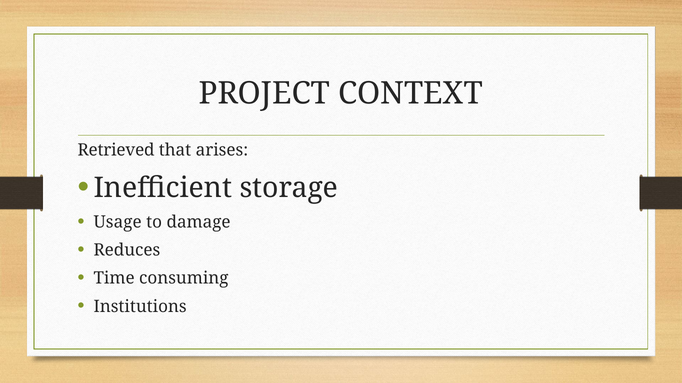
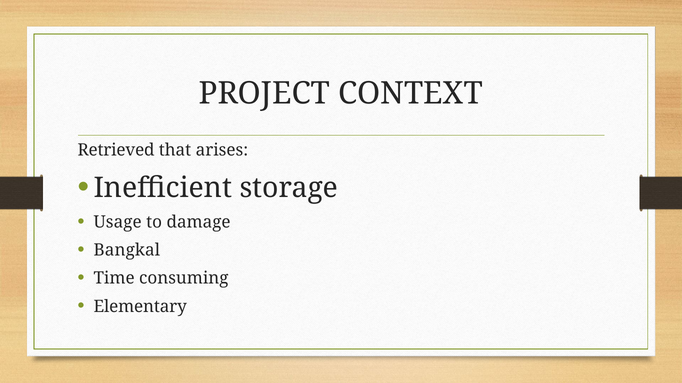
Reduces: Reduces -> Bangkal (127, 251)
Institutions: Institutions -> Elementary (140, 307)
